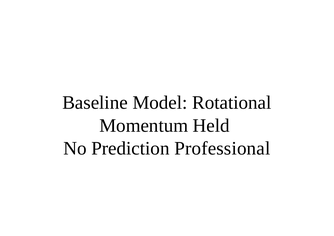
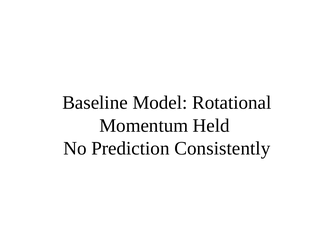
Professional: Professional -> Consistently (222, 148)
